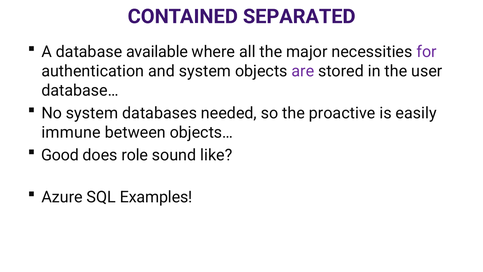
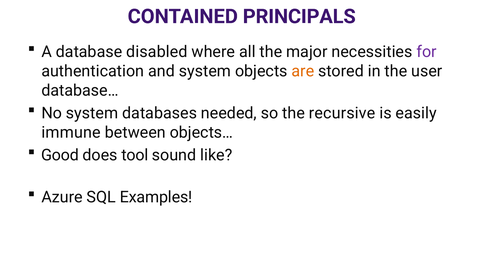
SEPARATED: SEPARATED -> PRINCIPALS (299, 16)
available: available -> disabled (157, 52)
are colour: purple -> orange (303, 71)
proactive: proactive -> recursive (342, 113)
role: role -> tool (135, 155)
